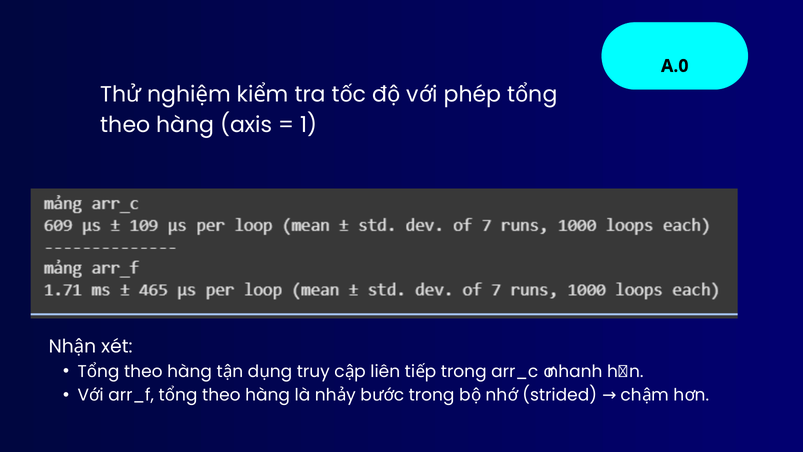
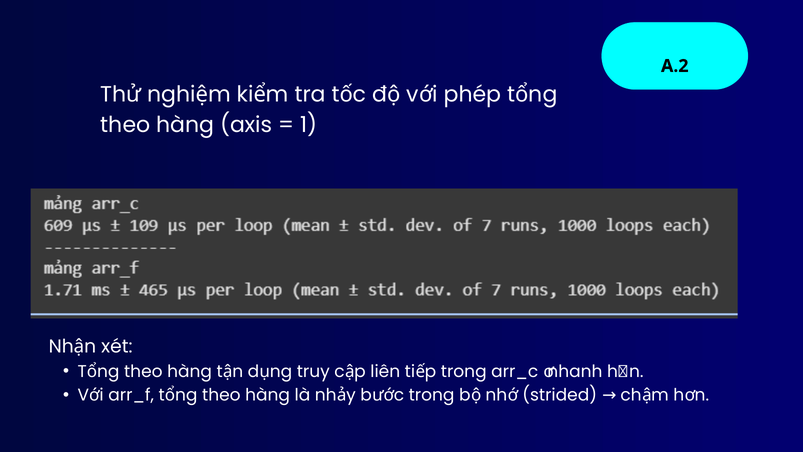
A.0: A.0 -> A.2 (675, 66)
